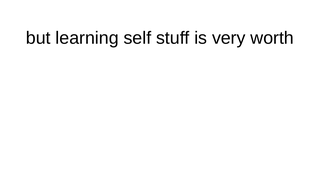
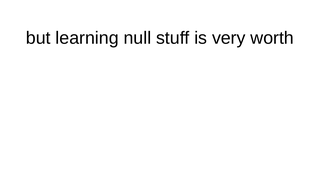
self: self -> null (137, 38)
